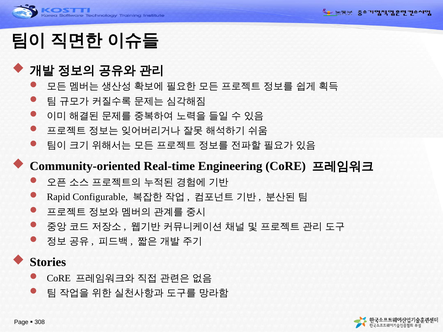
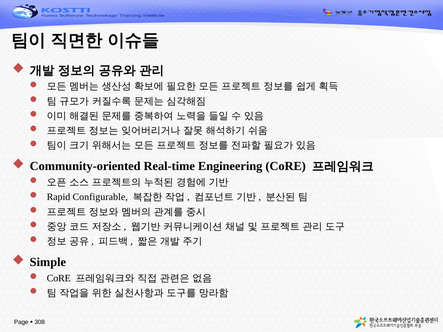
Stories: Stories -> Simple (48, 262)
